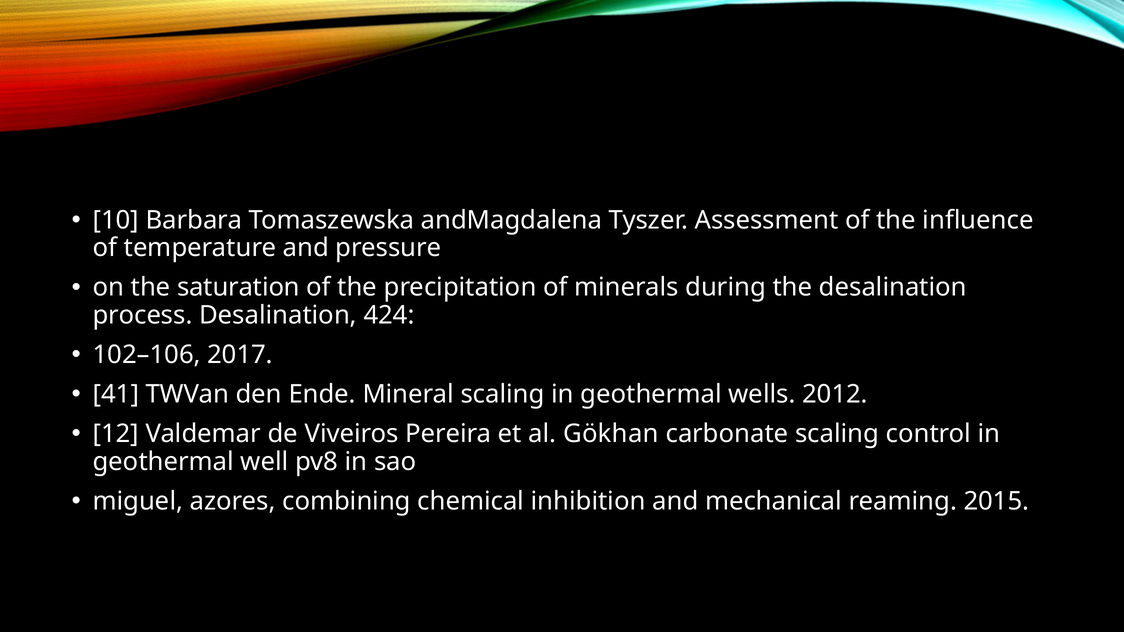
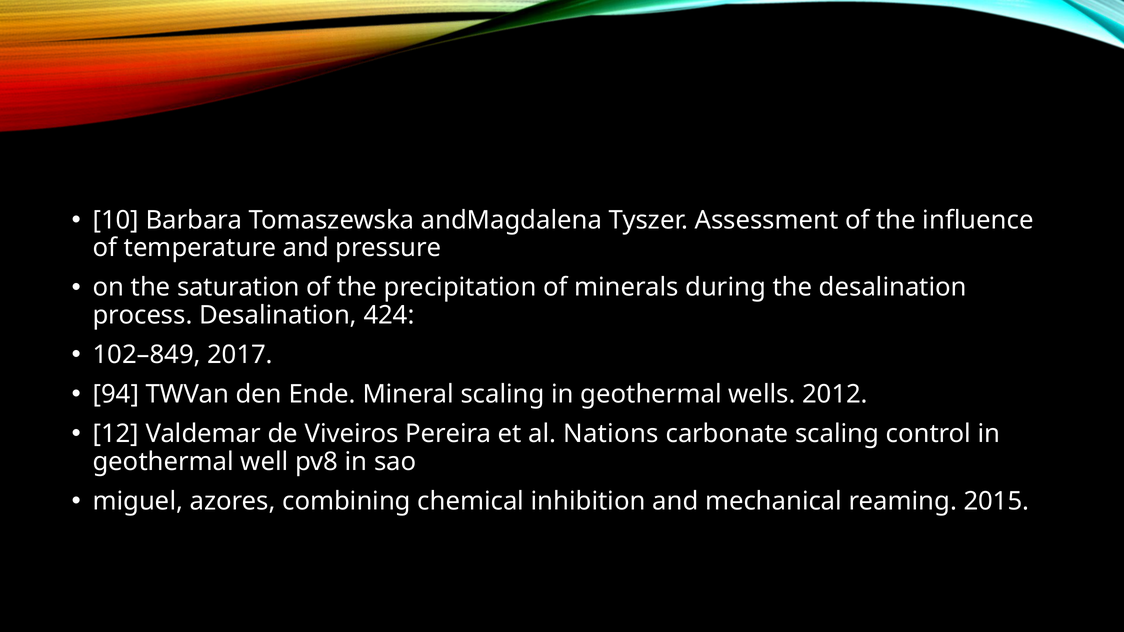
102–106: 102–106 -> 102–849 (147, 355)
41: 41 -> 94 (116, 394)
Gökhan: Gökhan -> Nations (611, 434)
